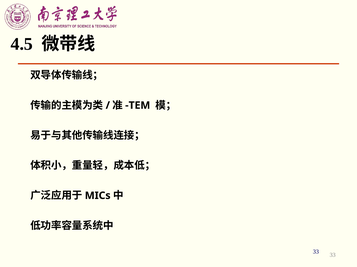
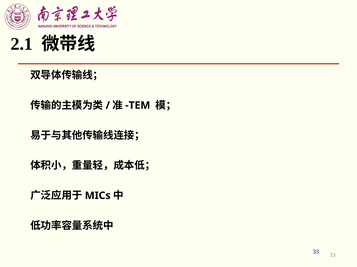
4.5: 4.5 -> 2.1 (22, 44)
